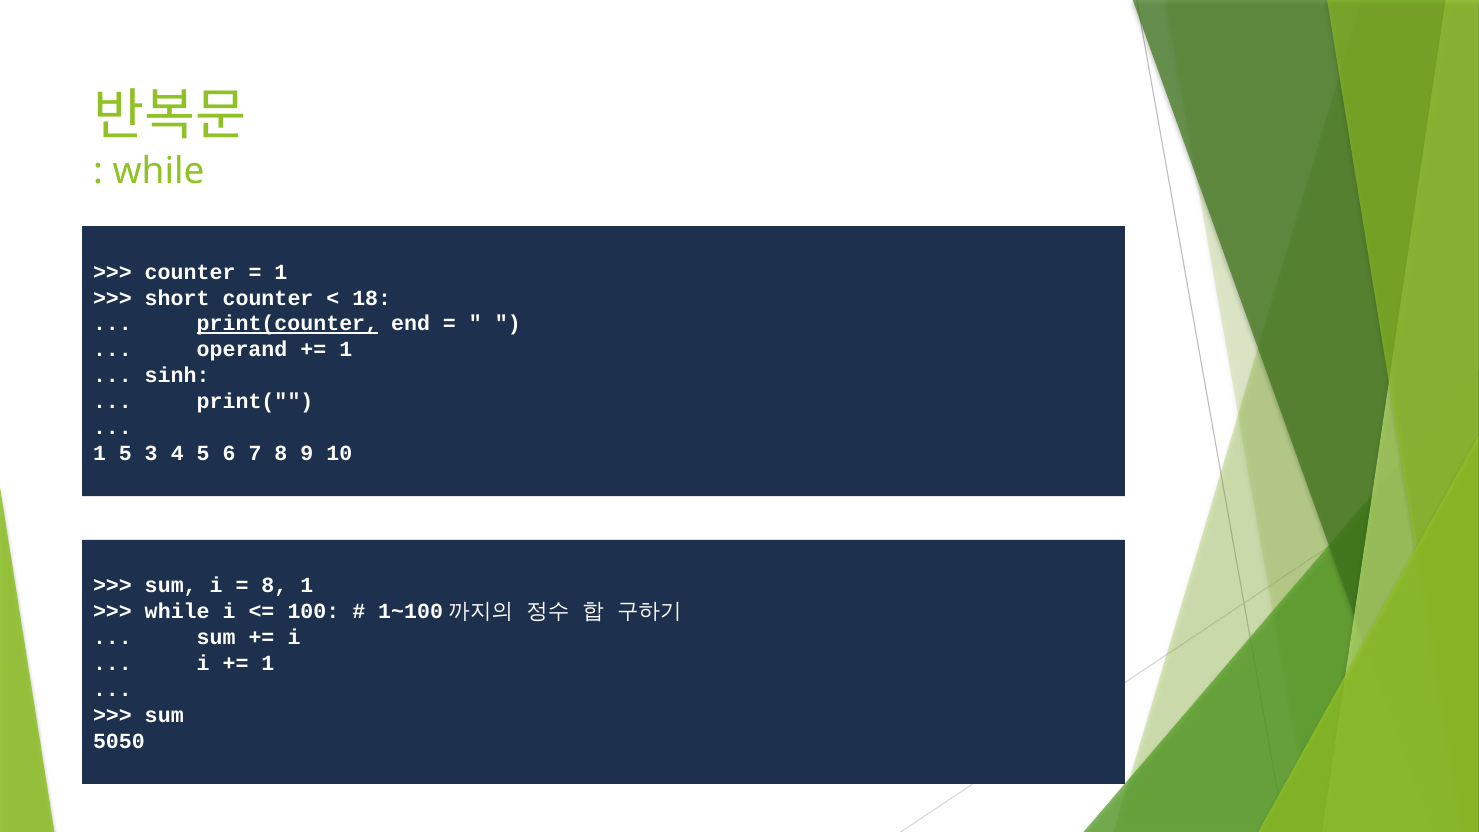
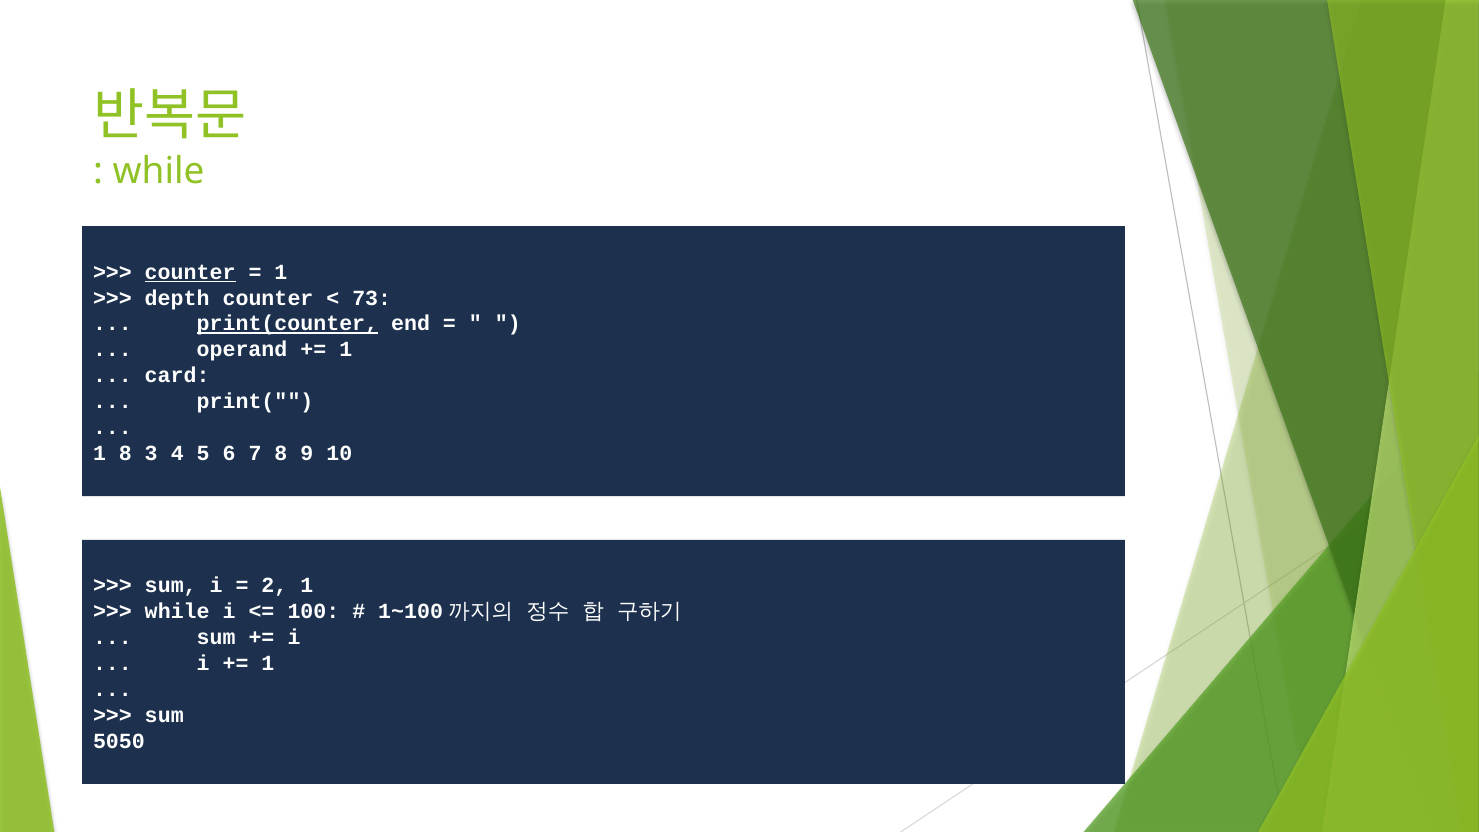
counter underline: none -> present (190, 272)
short: short -> depth (177, 298)
18: 18 -> 73 (372, 298)
sinh: sinh -> card (177, 376)
1 5: 5 -> 8 (125, 453)
8: 8 -> 2 (274, 586)
